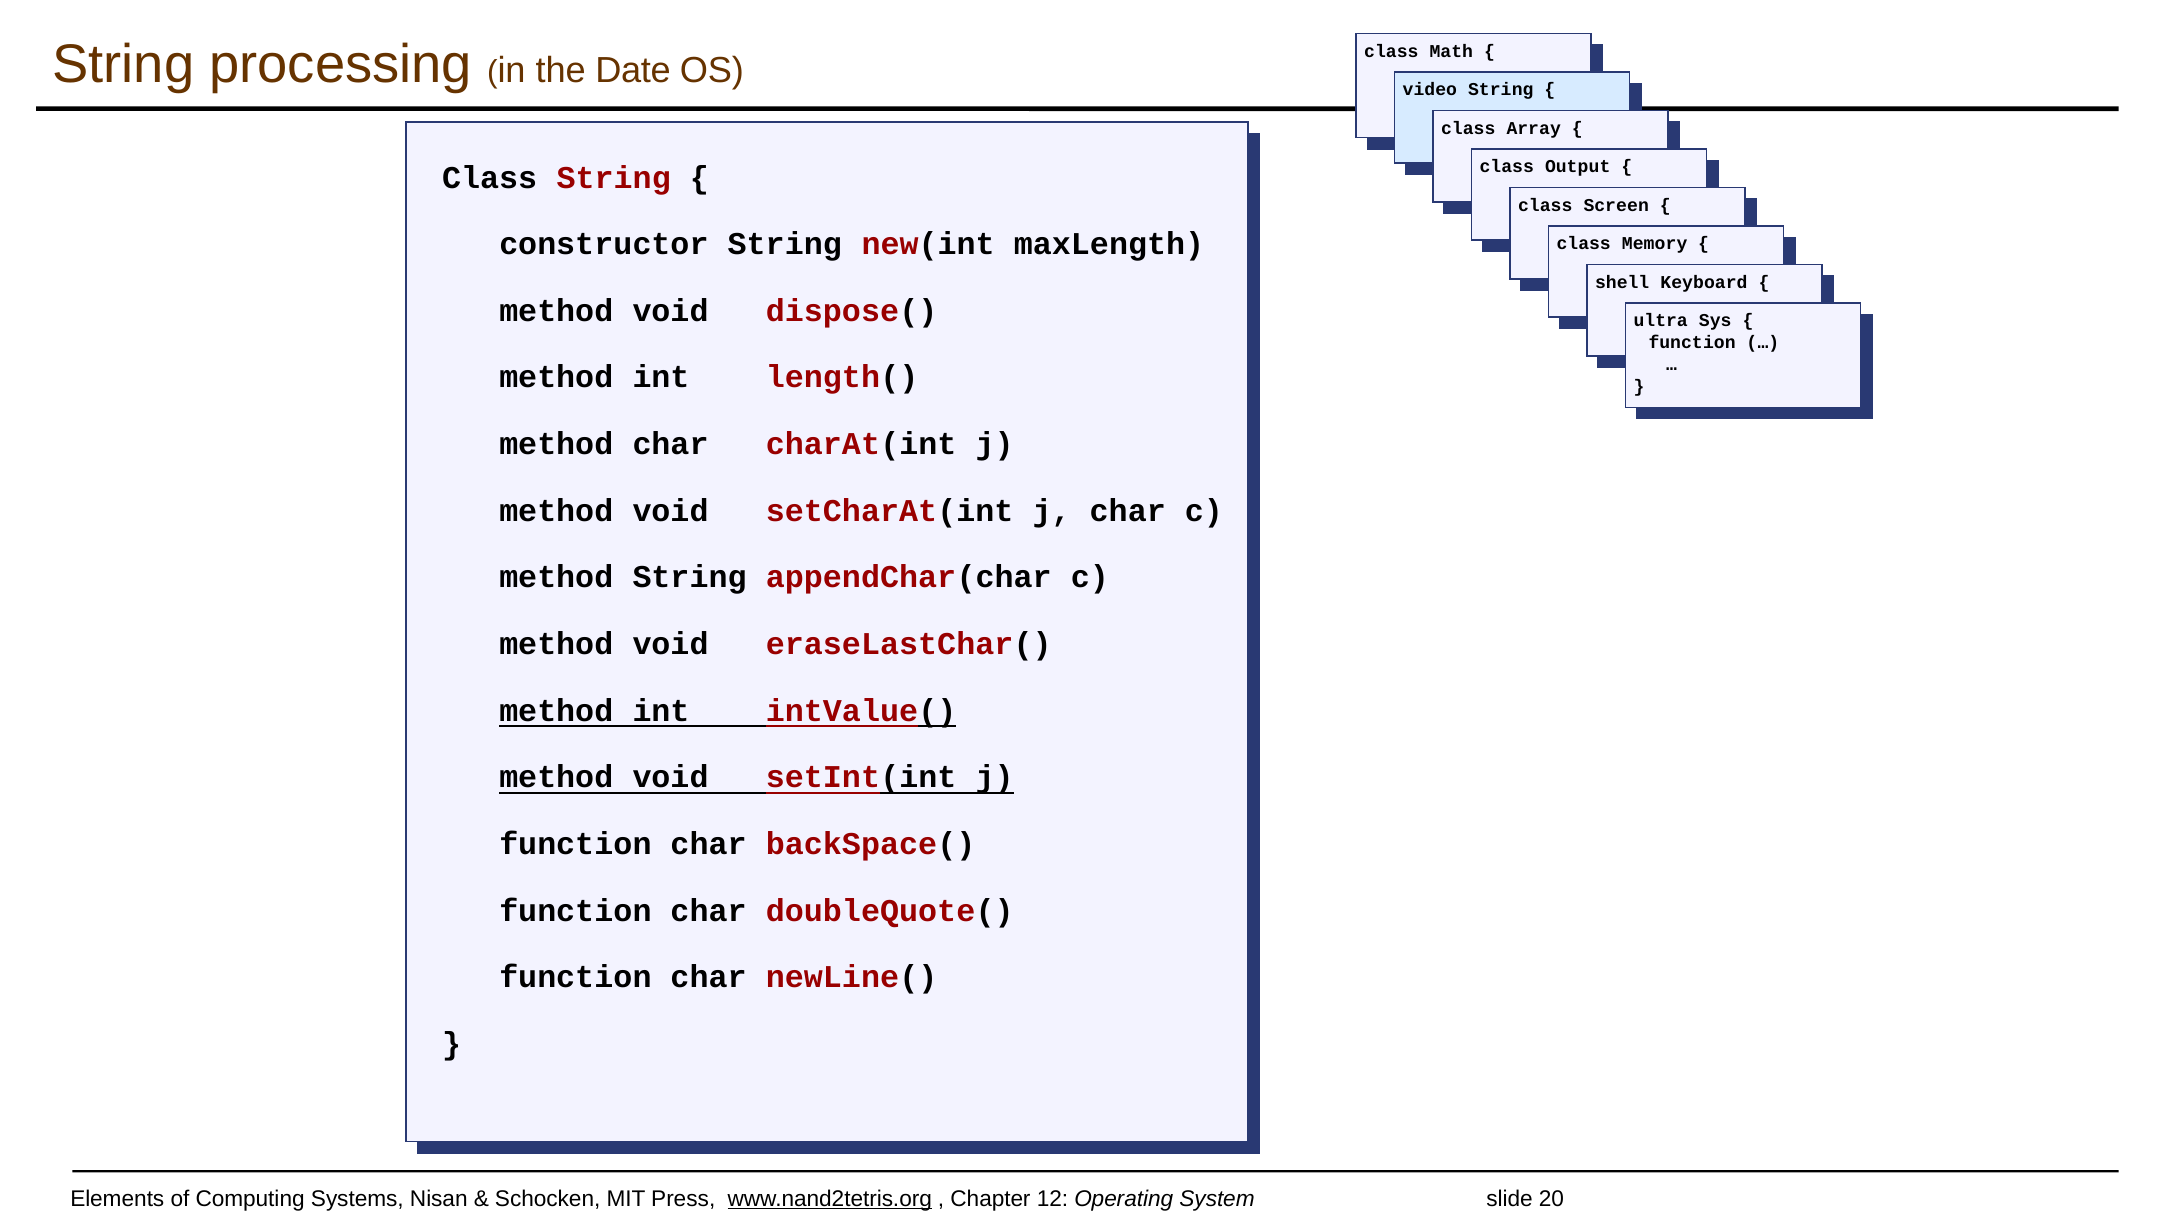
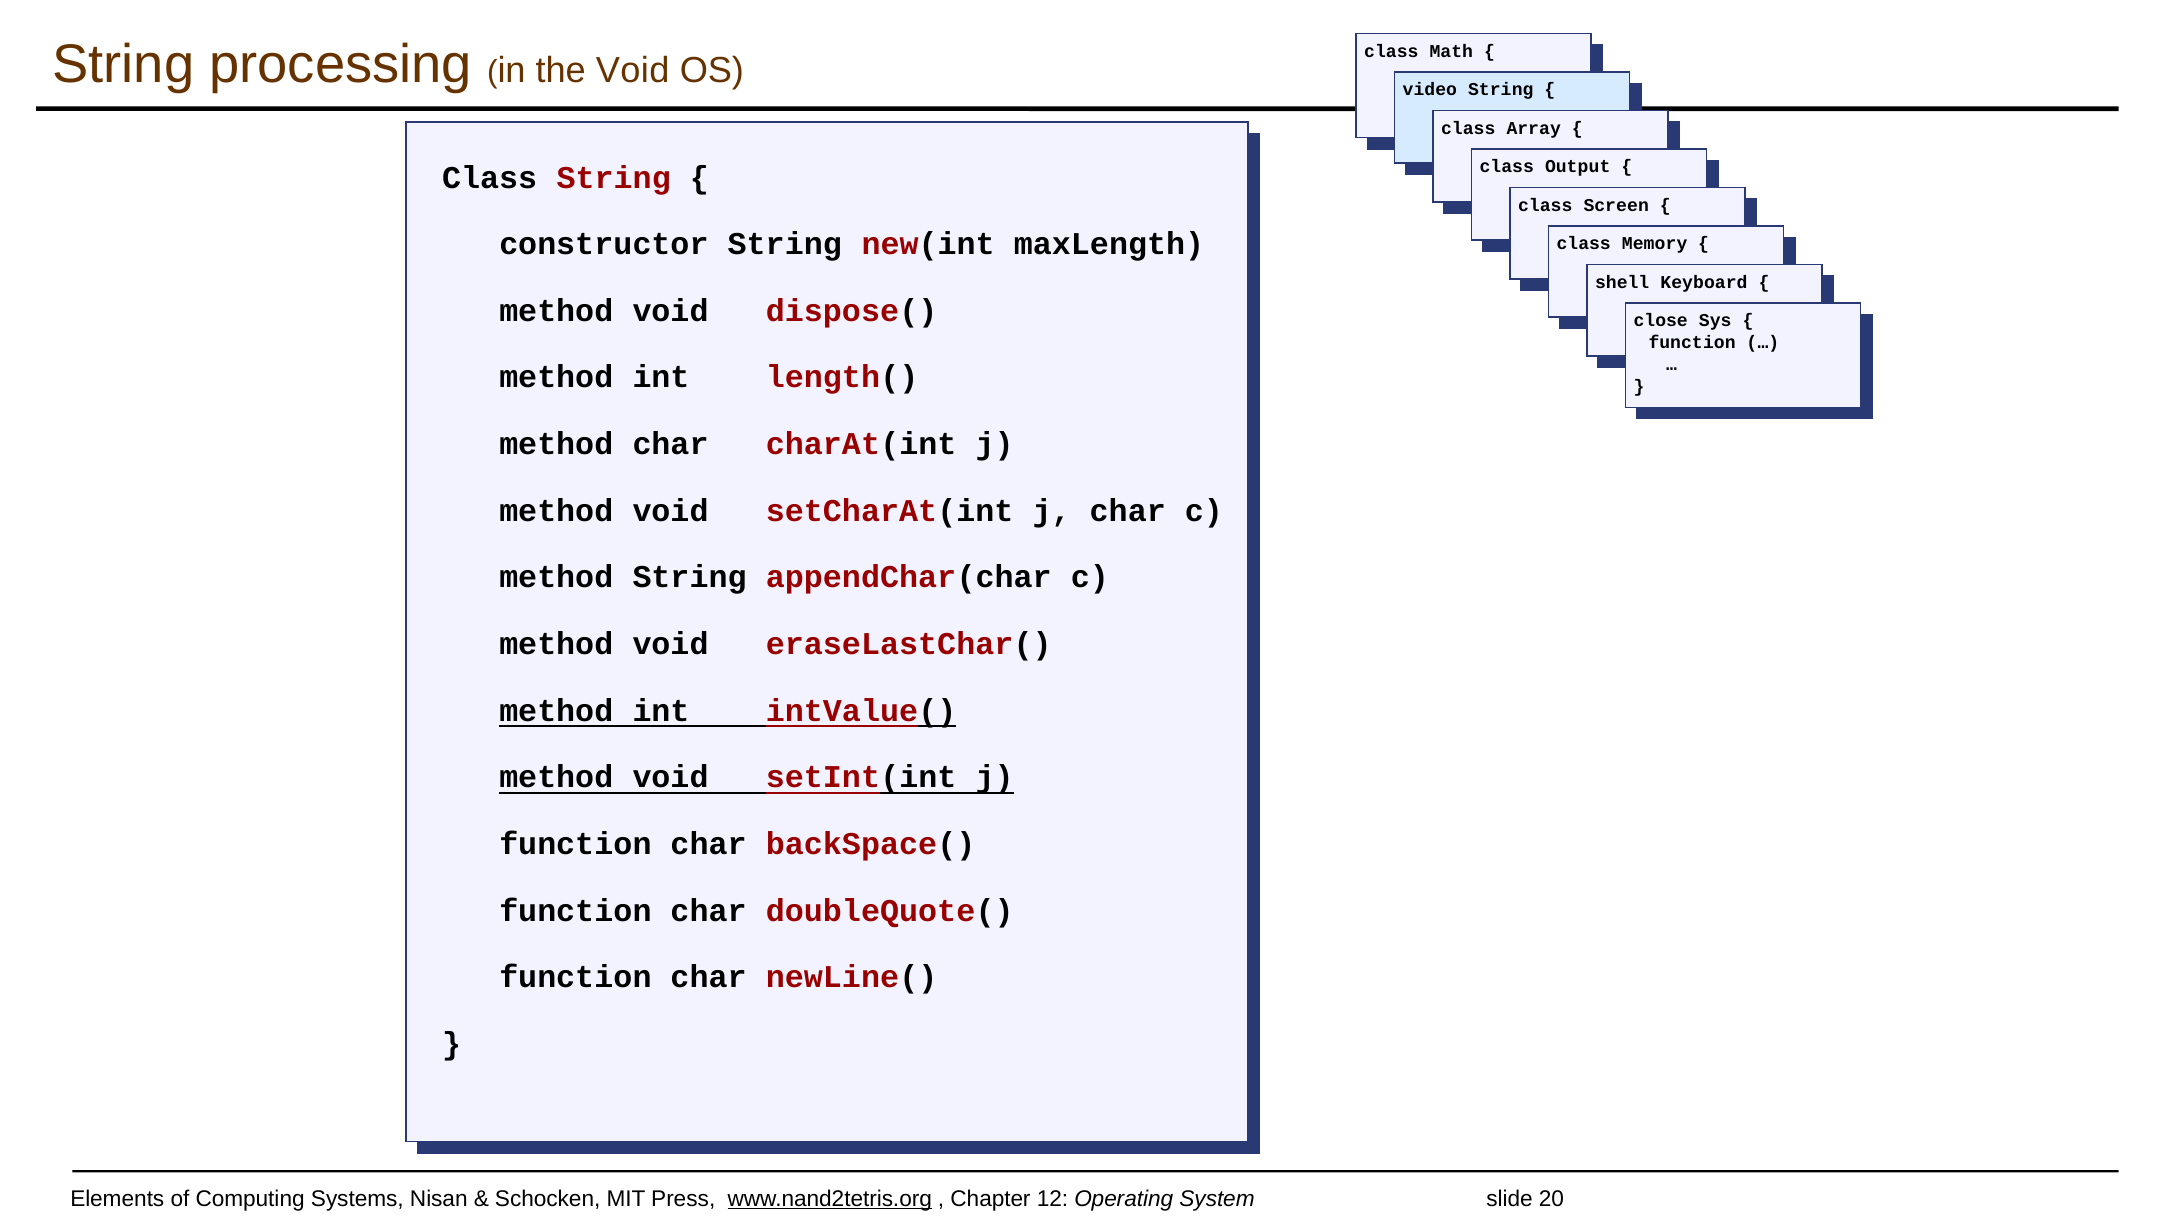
the Date: Date -> Void (633, 71)
ultra: ultra -> close (1661, 321)
